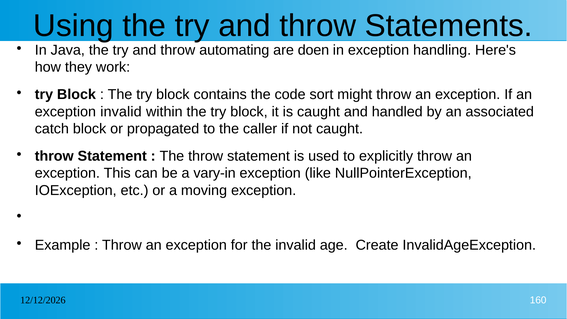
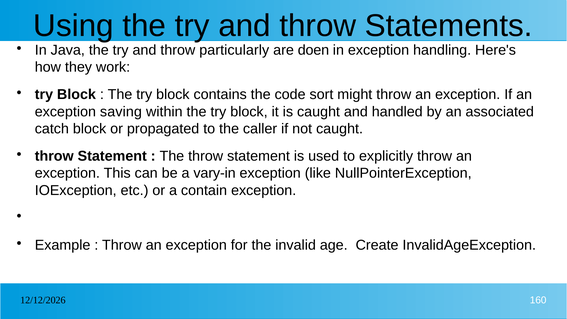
automating: automating -> particularly (234, 50)
exception invalid: invalid -> saving (121, 112)
moving: moving -> contain (204, 190)
